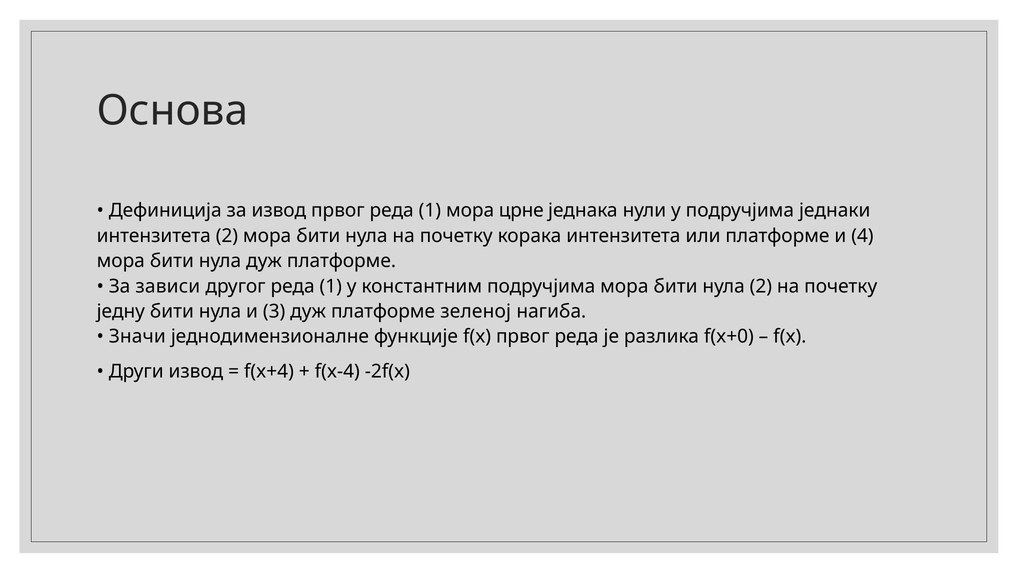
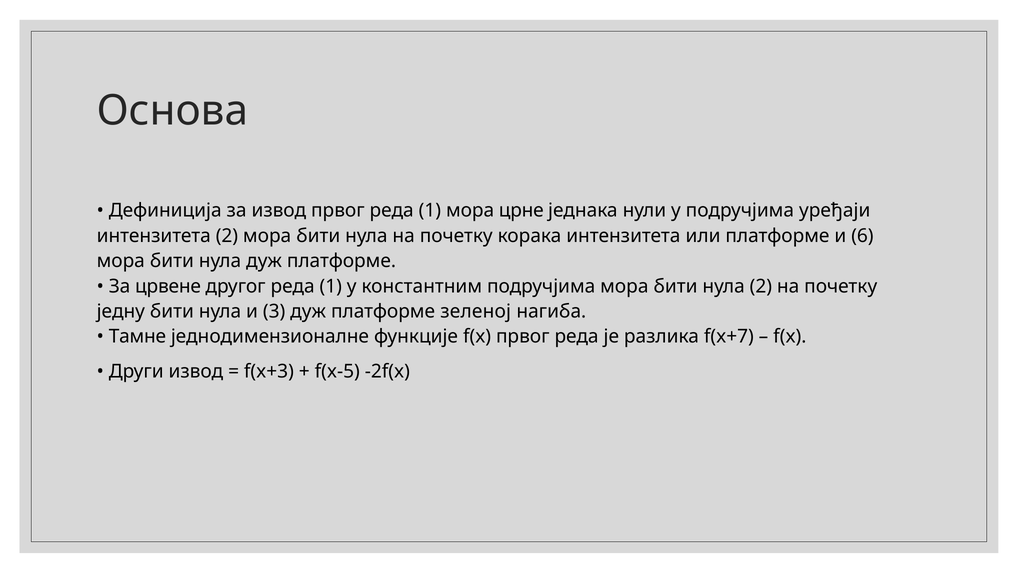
једнаки: једнаки -> уређаји (835, 210)
4: 4 -> 6 (862, 236)
зависи: зависи -> црвене (168, 286)
Значи: Значи -> Тамне (137, 336)
f(x+0: f(x+0 -> f(x+7 (729, 336)
f(x+4: f(x+4 -> f(x+3 (269, 371)
f(x-4: f(x-4 -> f(x-5 (337, 371)
